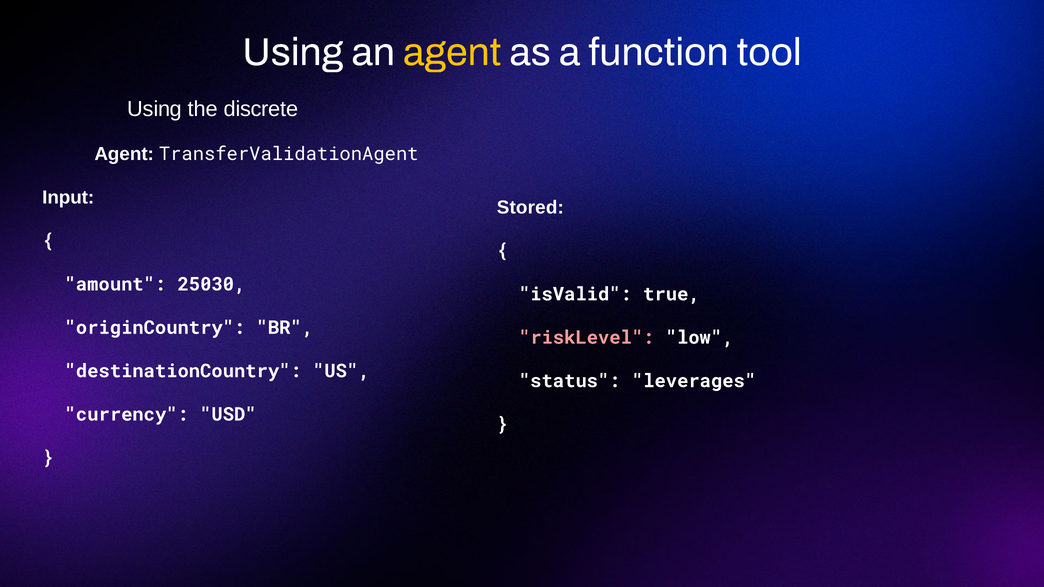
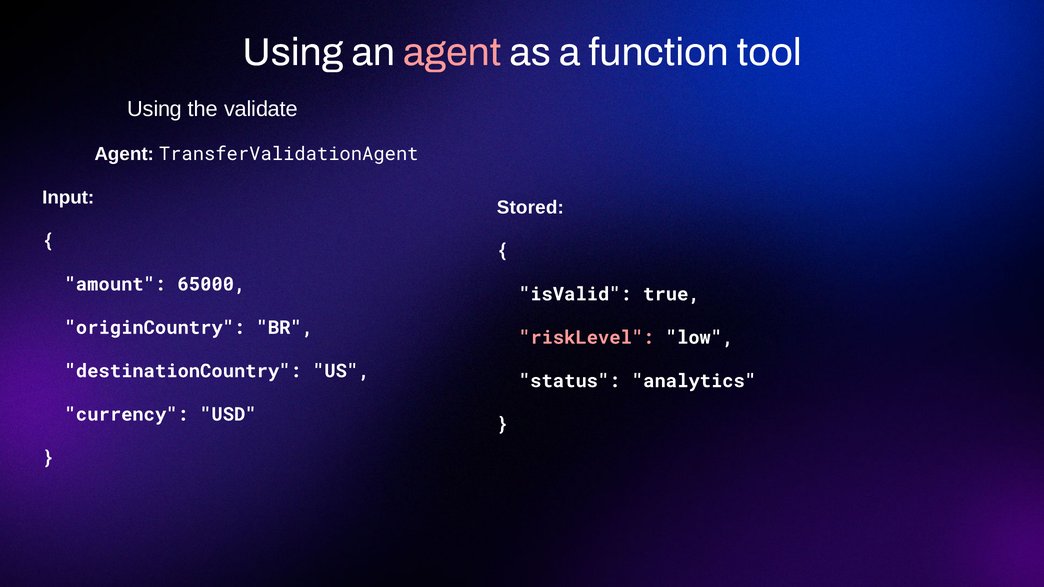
agent colour: yellow -> pink (452, 52)
discrete: discrete -> validate (261, 109)
25030: 25030 -> 65000 (211, 284)
leverages: leverages -> analytics (694, 381)
